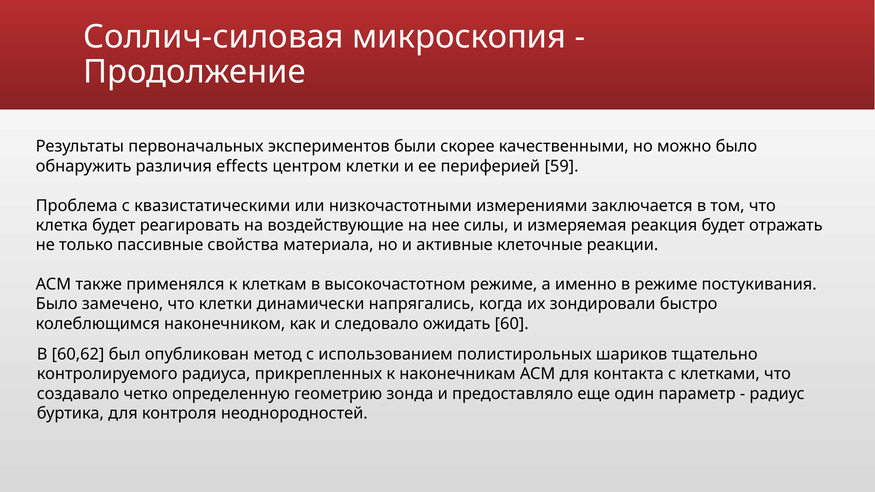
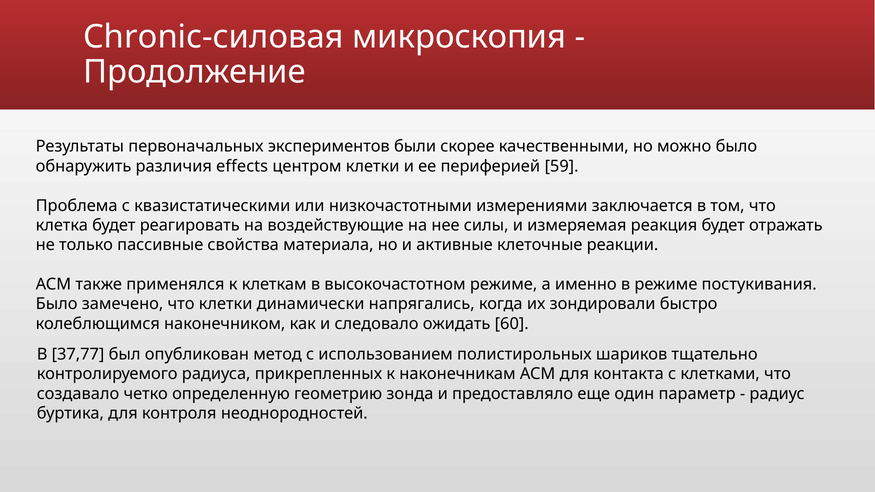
Соллич-силовая: Соллич-силовая -> Chronic-силовая (213, 37)
60,62: 60,62 -> 37,77 (78, 355)
